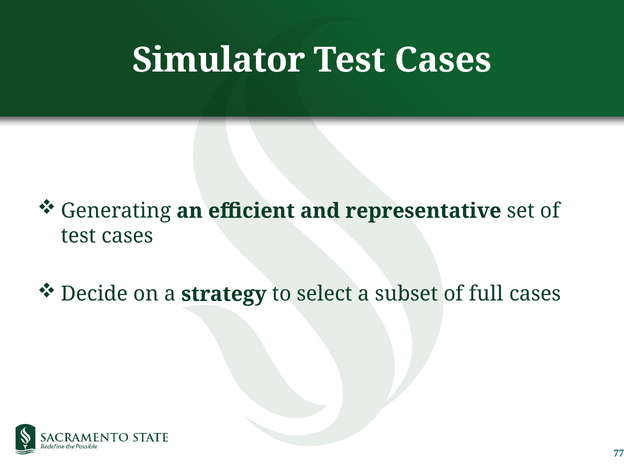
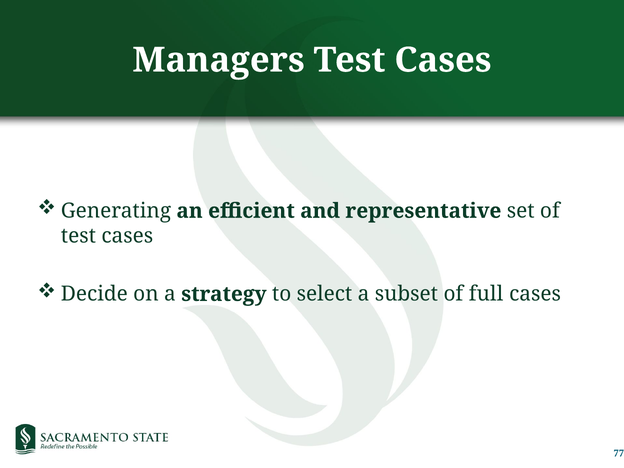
Simulator: Simulator -> Managers (219, 60)
